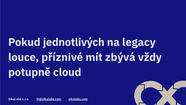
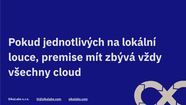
legacy: legacy -> lokální (139, 42)
příznivé: příznivé -> premise (62, 57)
potupně: potupně -> všechny (29, 72)
